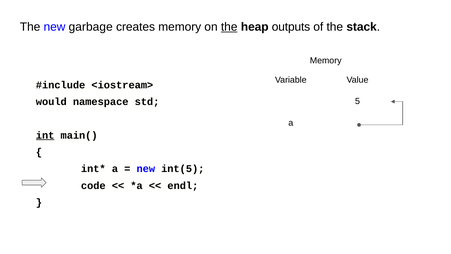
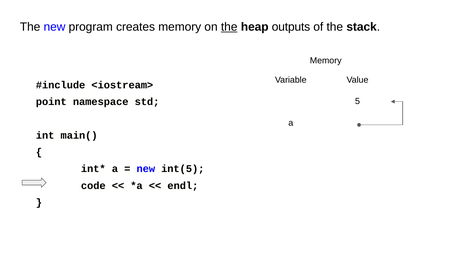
garbage: garbage -> program (91, 27)
would: would -> point (51, 102)
int underline: present -> none (45, 135)
